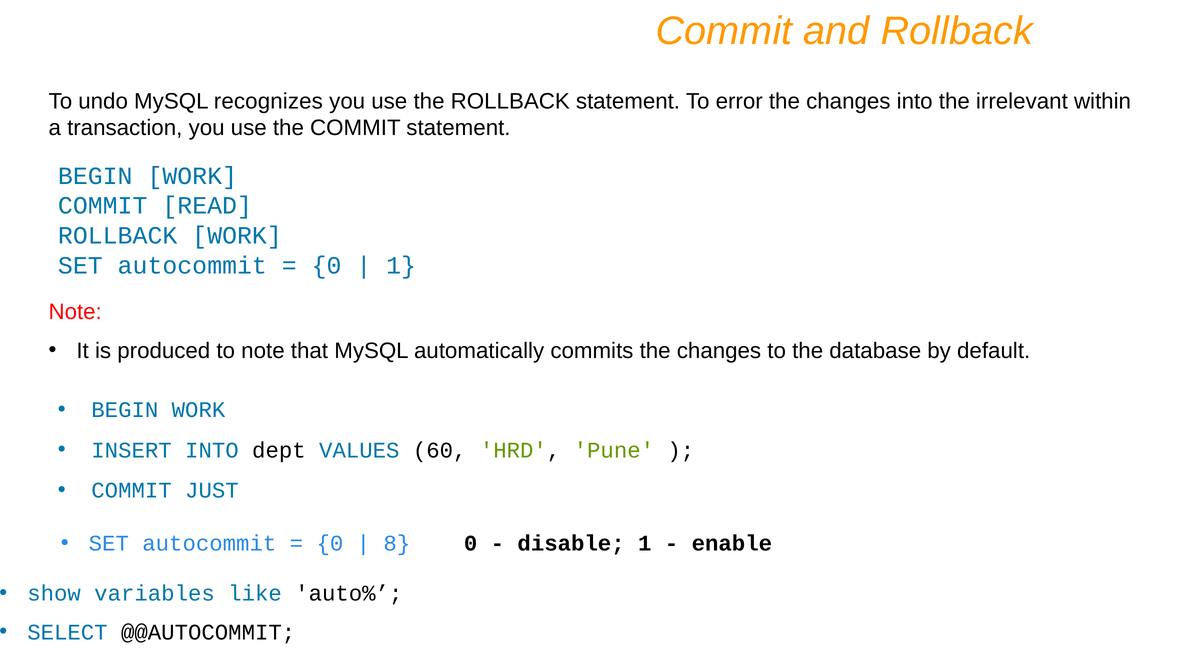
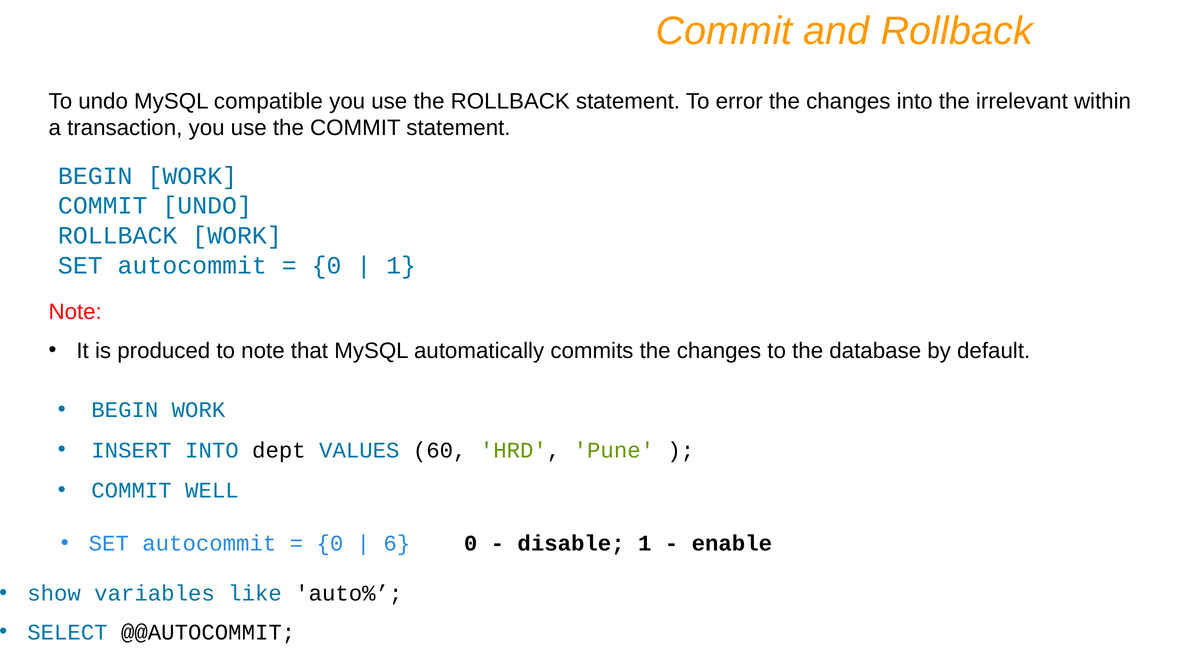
recognizes: recognizes -> compatible (268, 101)
COMMIT READ: READ -> UNDO (207, 206)
JUST: JUST -> WELL (212, 490)
8: 8 -> 6 (397, 543)
